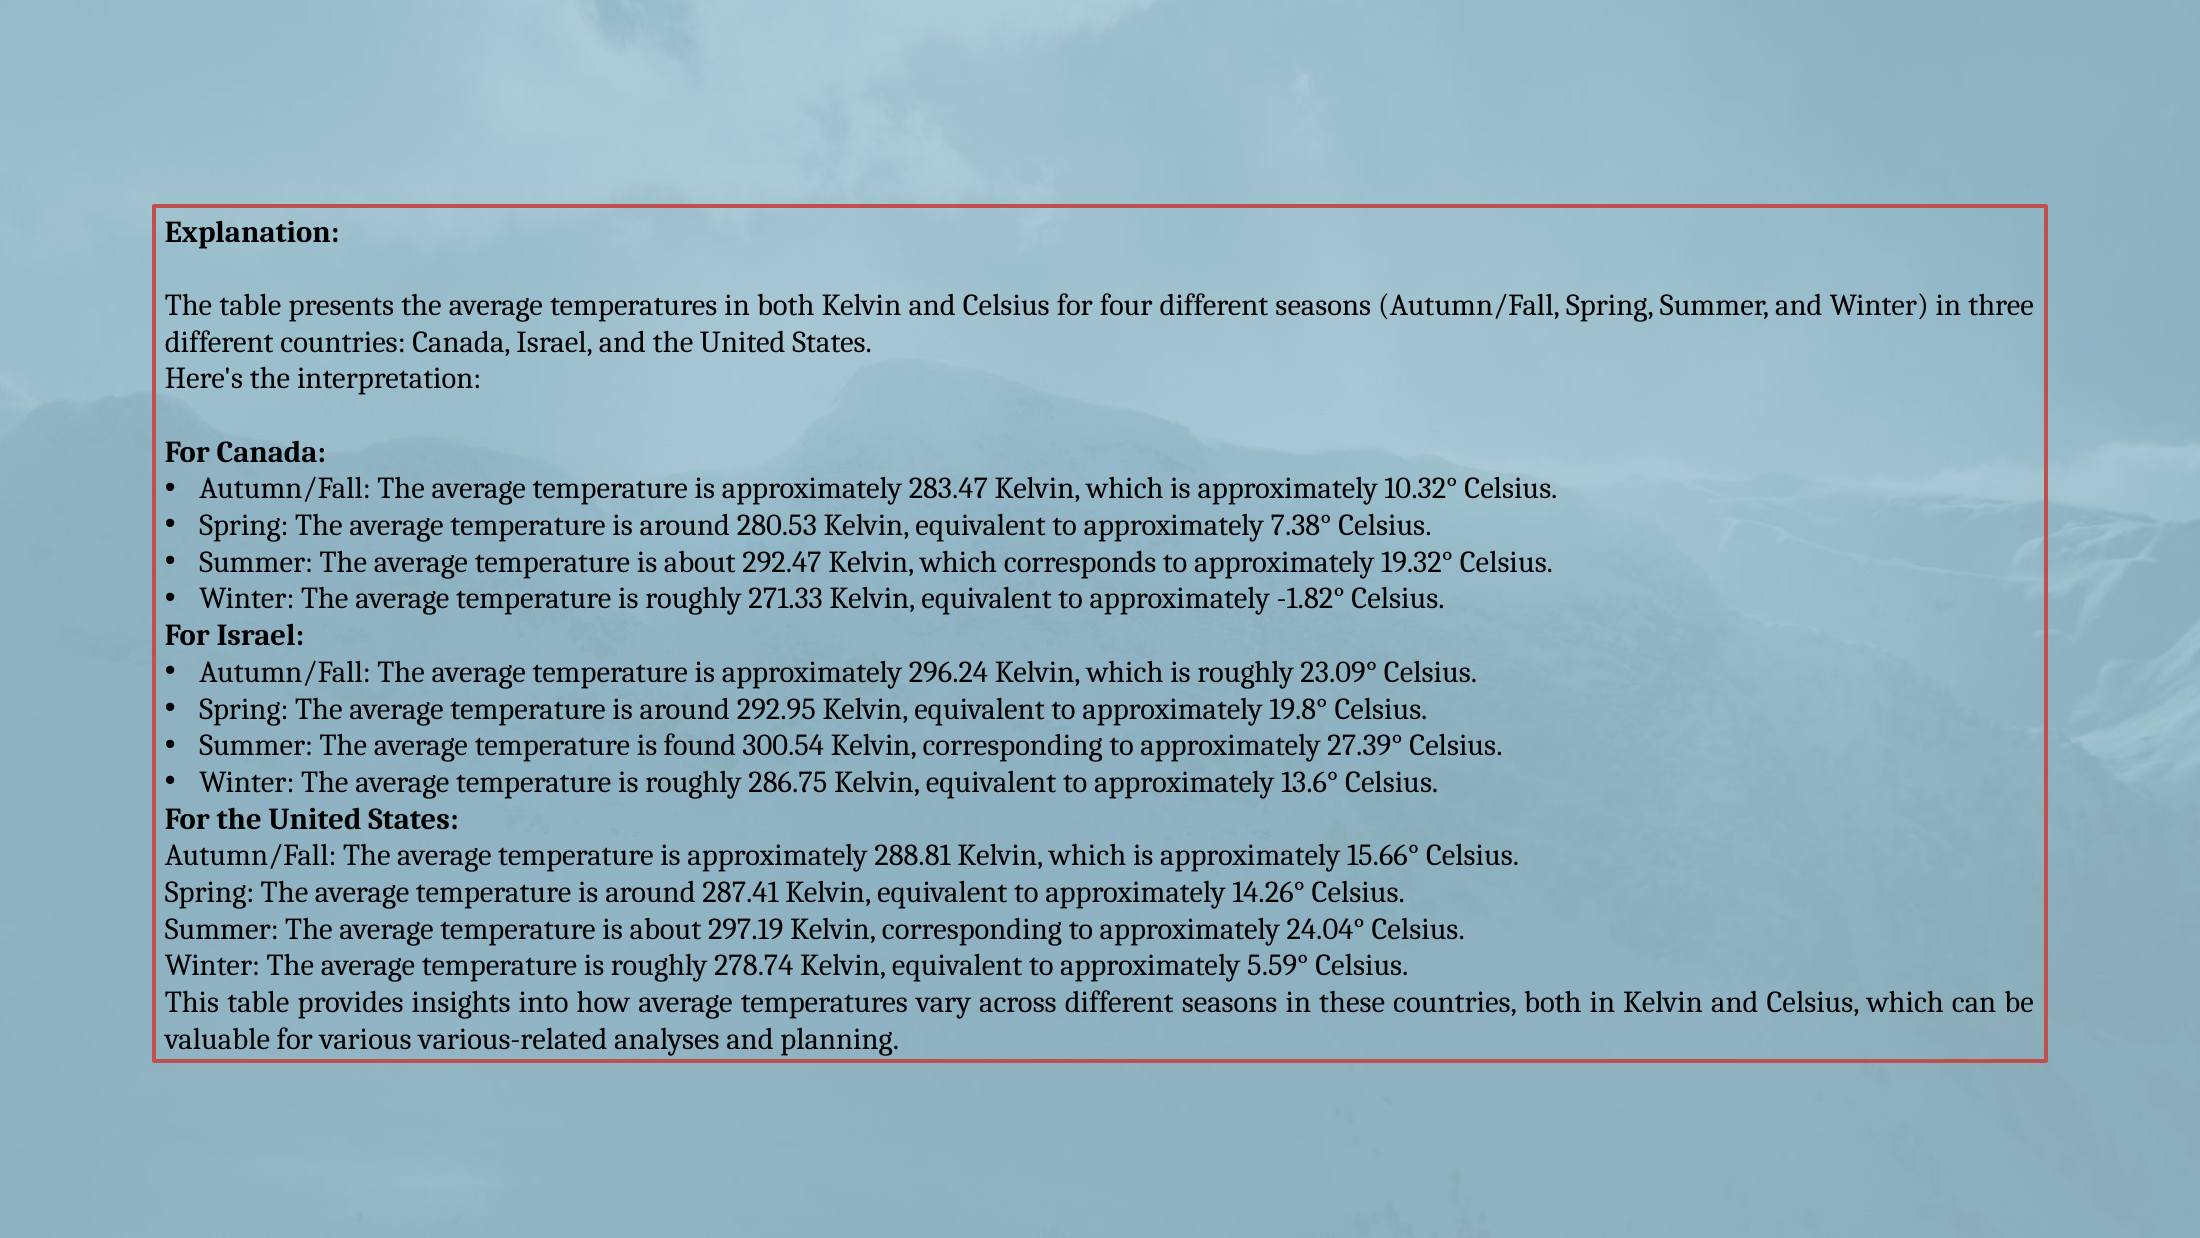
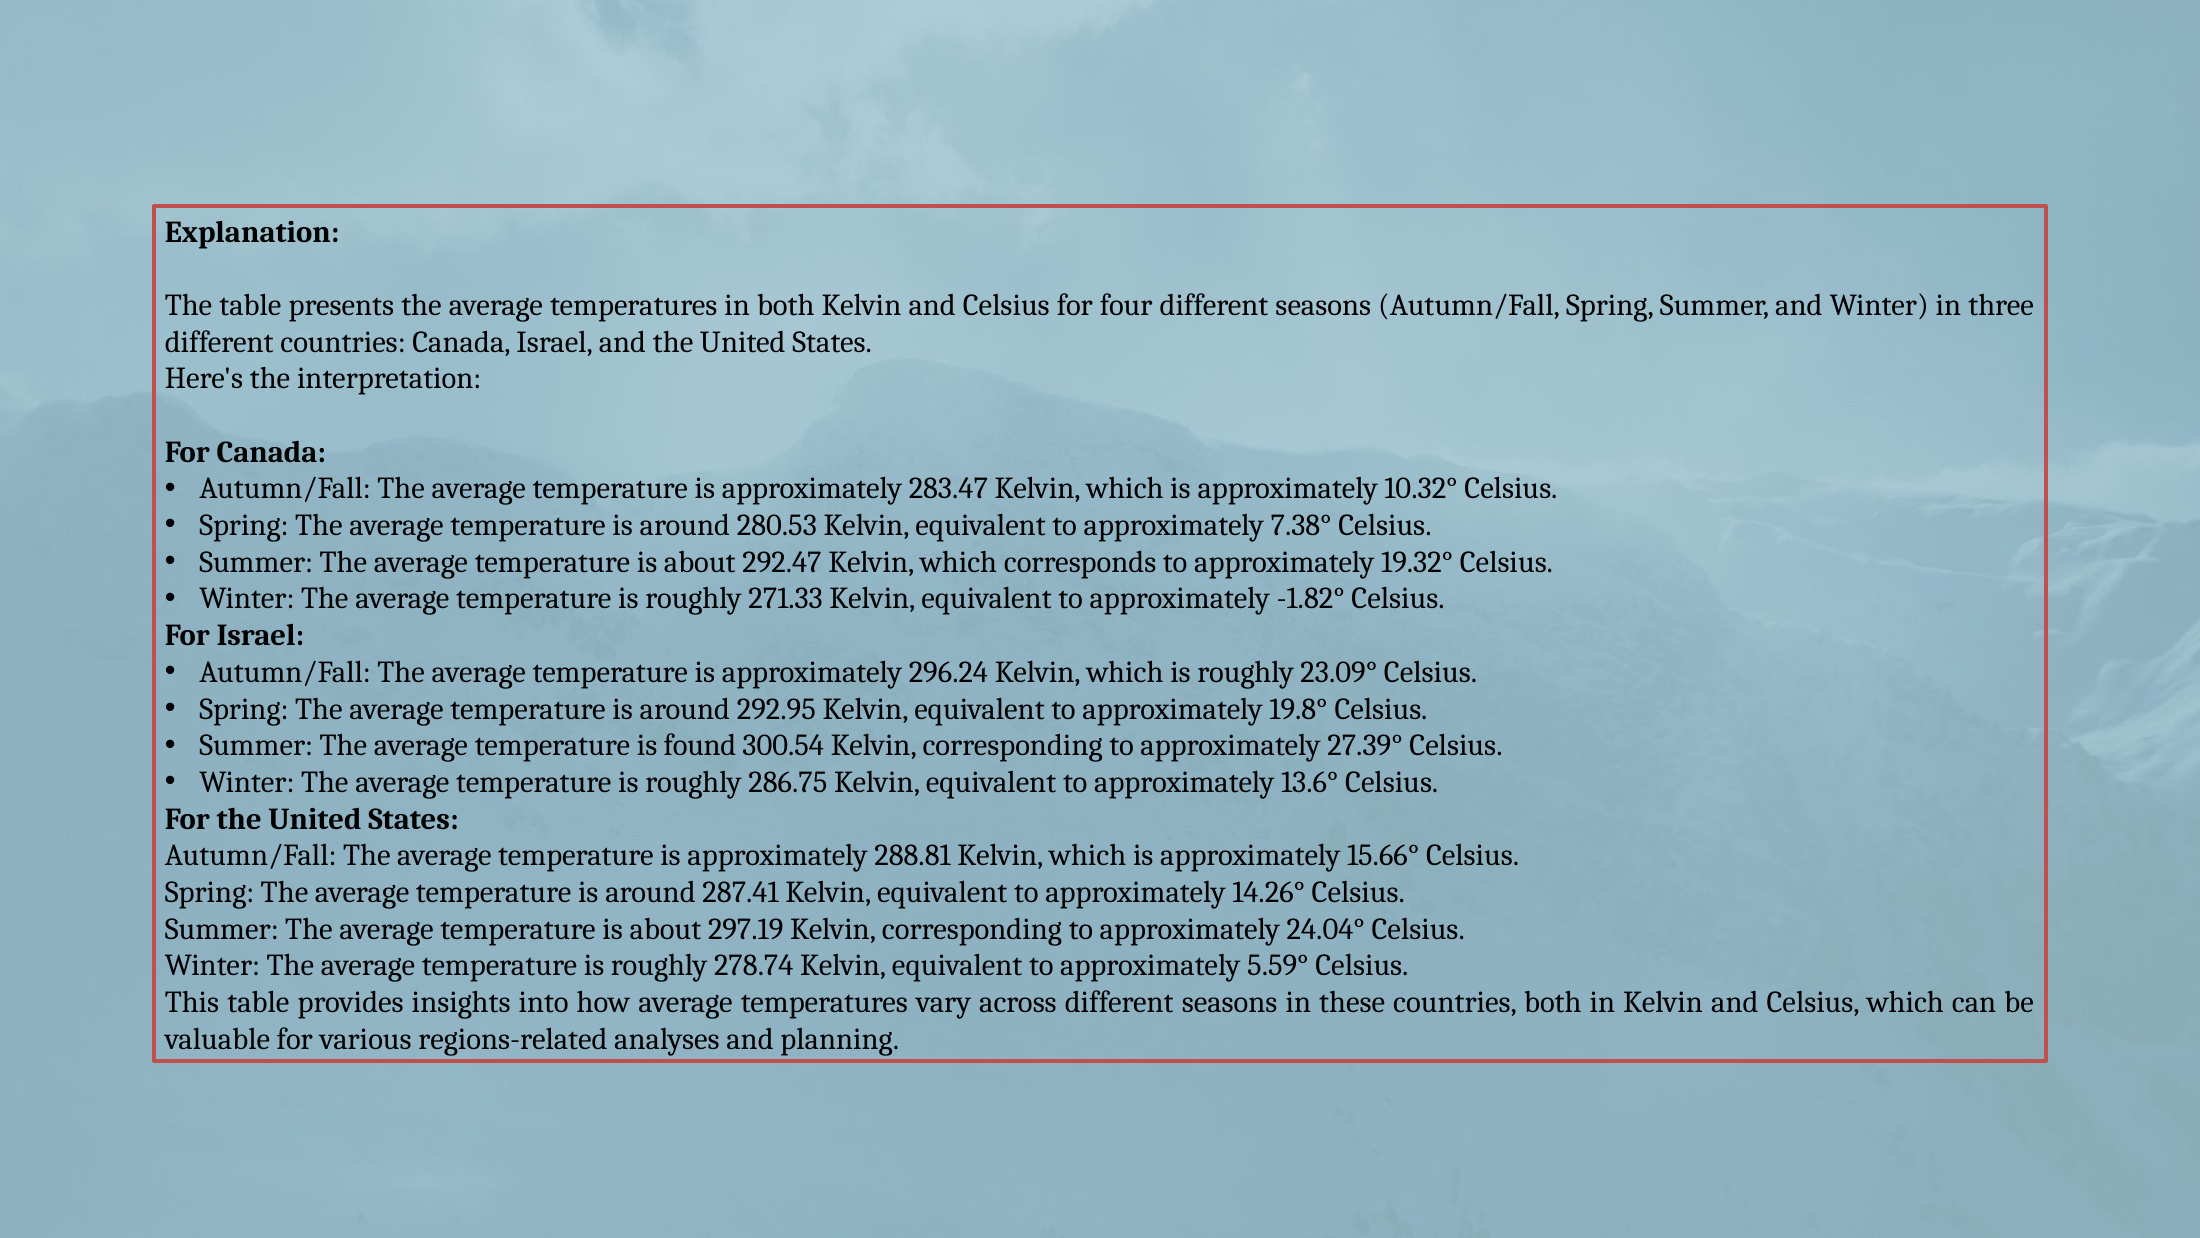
various-related: various-related -> regions-related (513, 1039)
